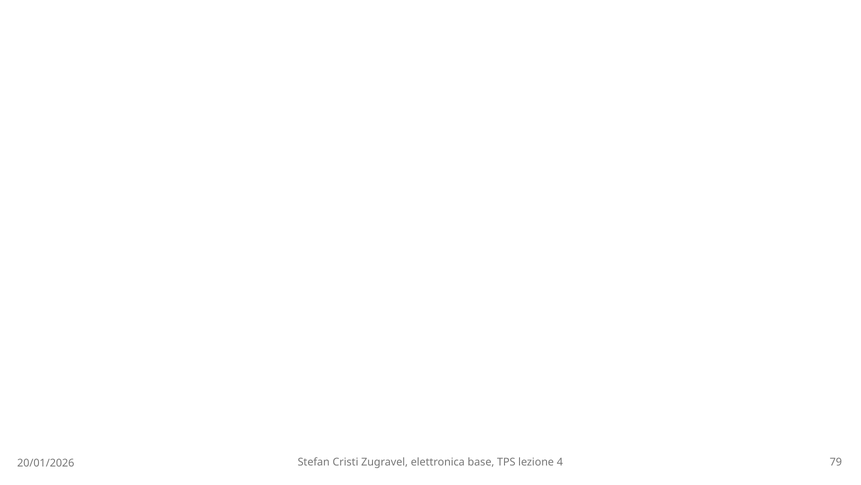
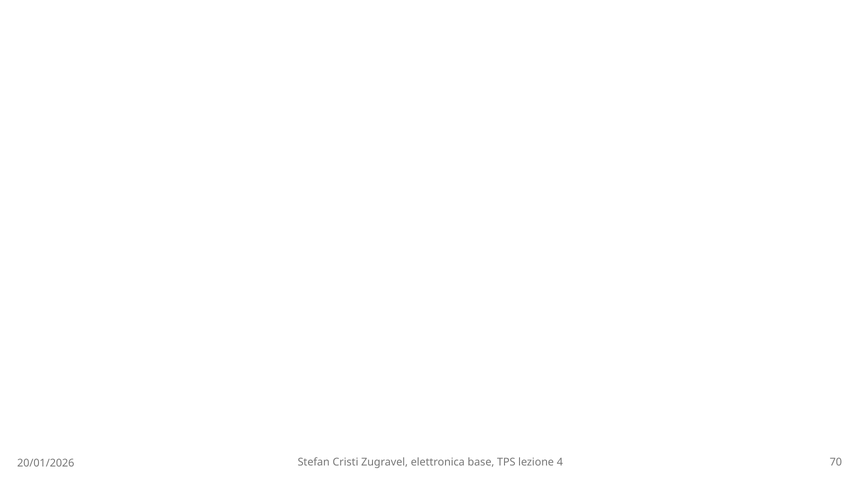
79: 79 -> 70 (836, 462)
